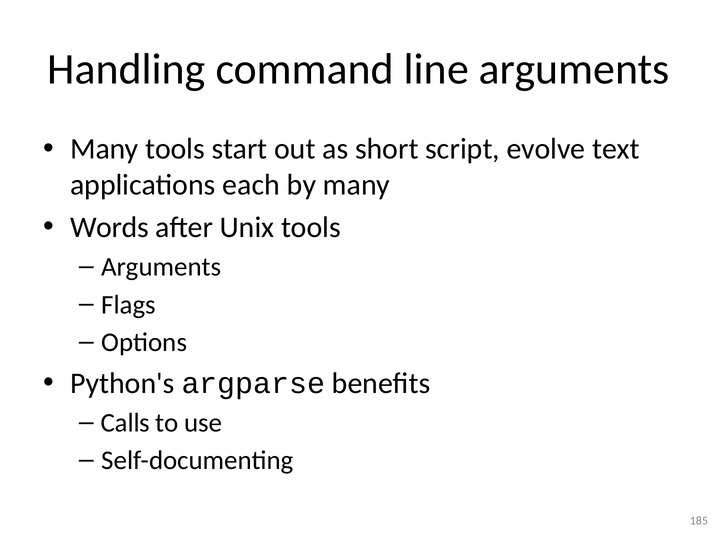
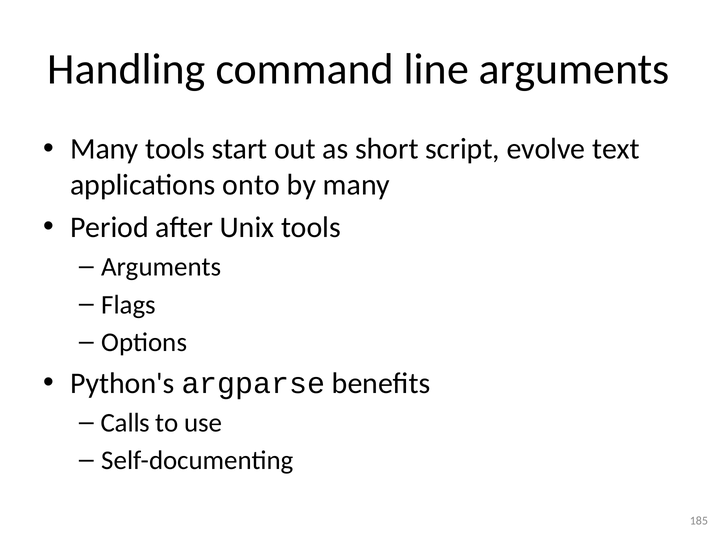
each: each -> onto (251, 185)
Words: Words -> Period (109, 227)
